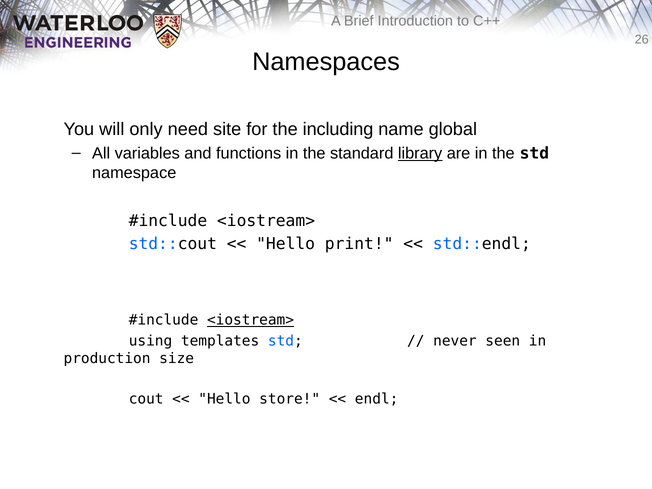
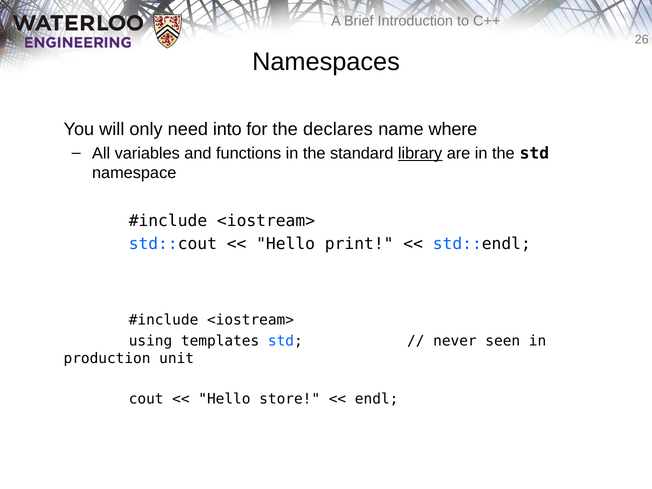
site: site -> into (227, 130)
including: including -> declares (338, 130)
global: global -> where (453, 130)
<iostream> underline: present -> none (251, 320)
size: size -> unit (177, 359)
